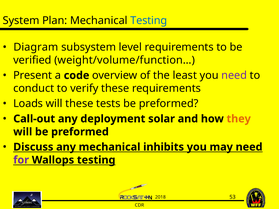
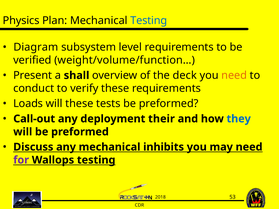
System: System -> Physics (21, 21)
code: code -> shall (77, 75)
least: least -> deck (185, 75)
need colour: purple -> orange (234, 75)
solar: solar -> their (161, 119)
they colour: orange -> blue (239, 119)
